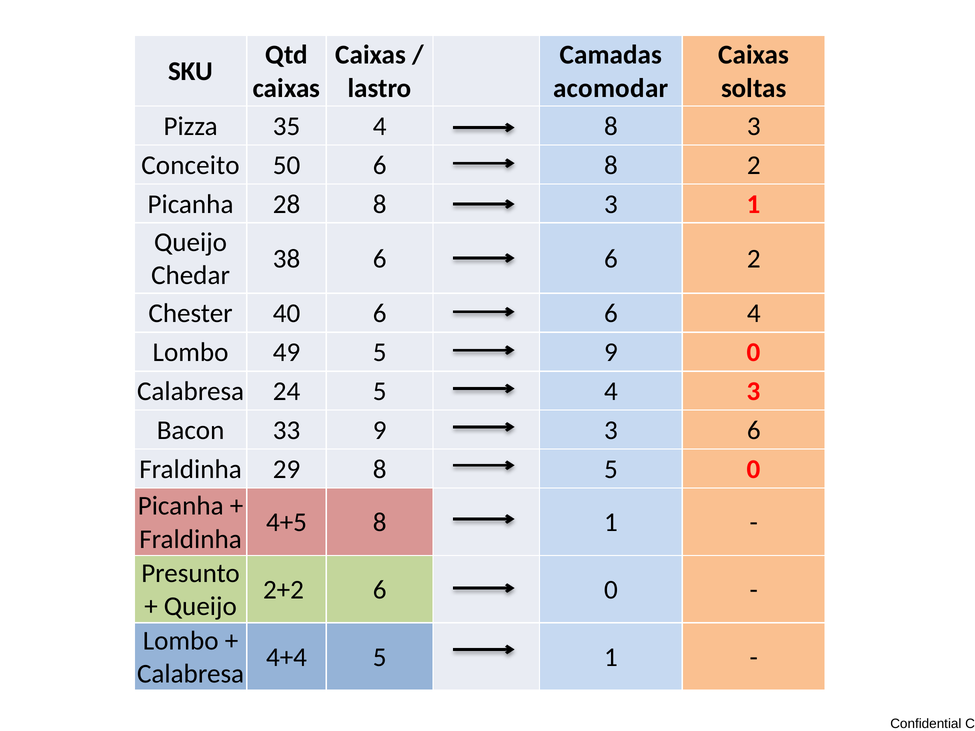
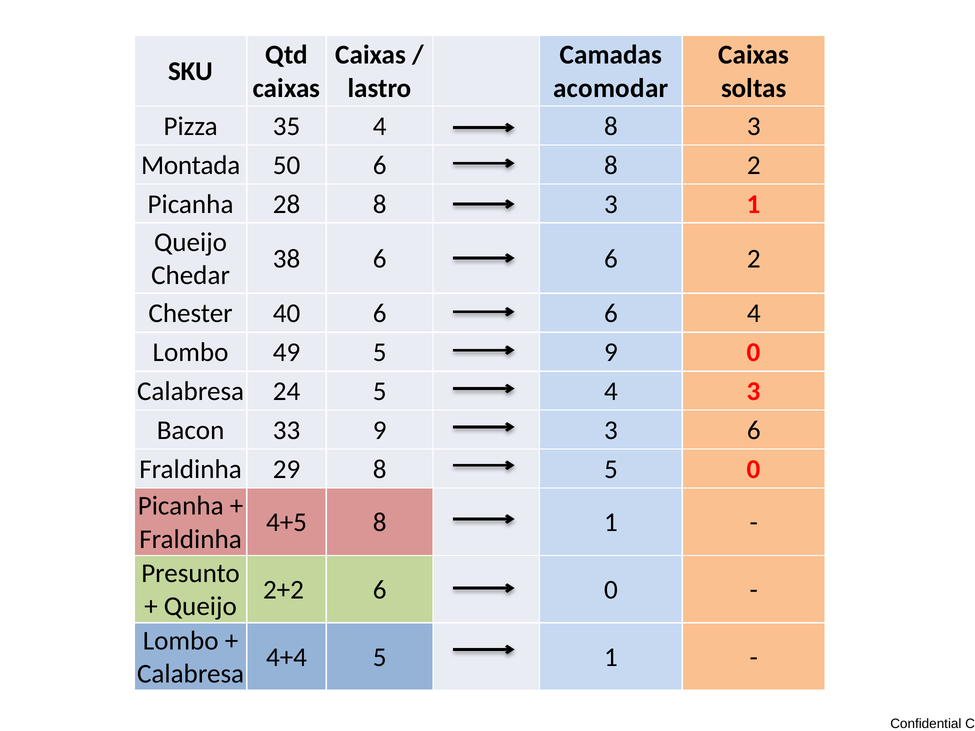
Conceito: Conceito -> Montada (191, 165)
